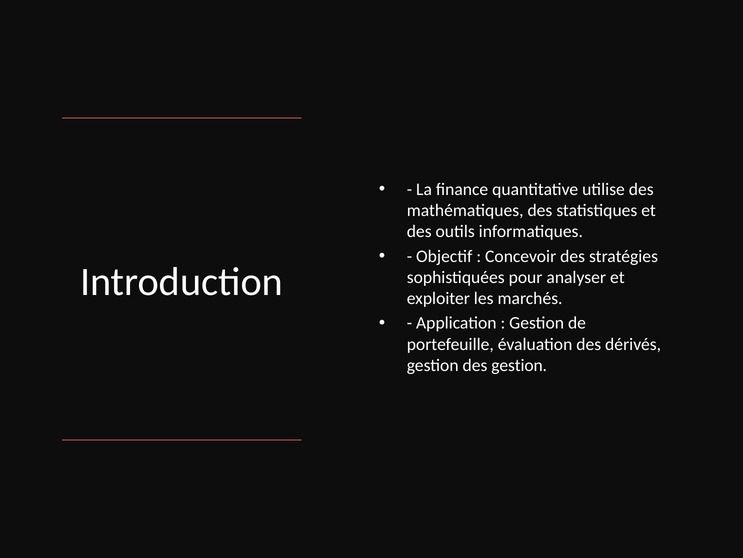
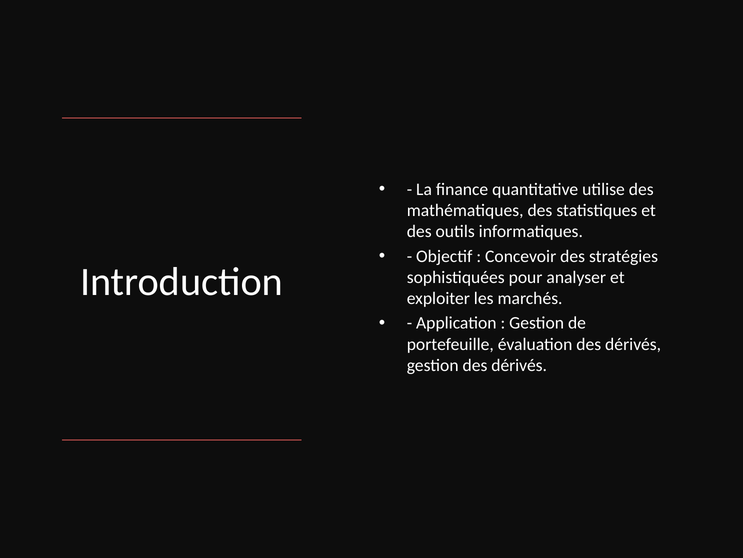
gestion des gestion: gestion -> dérivés (519, 365)
